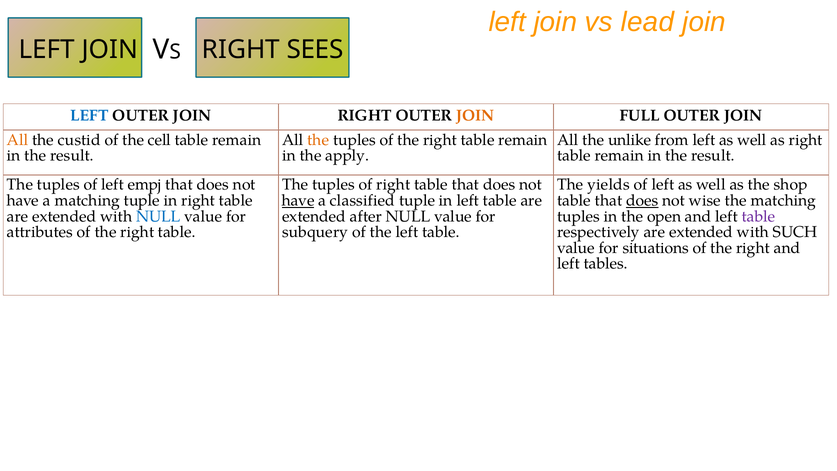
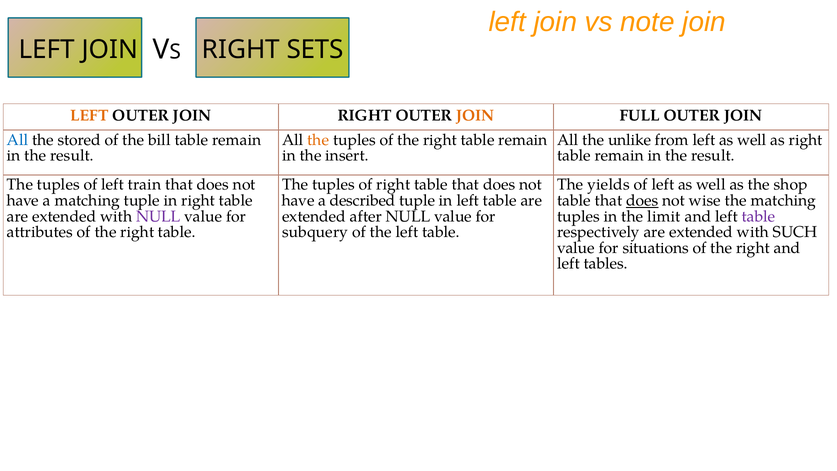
lead: lead -> note (648, 22)
SEES: SEES -> SETS (315, 50)
LEFT colour: blue -> orange (89, 115)
All colour: orange -> blue (18, 140)
custid: custid -> stored (79, 140)
cell: cell -> bill (159, 140)
apply: apply -> insert (347, 156)
empj: empj -> train (145, 185)
have underline: present -> none (298, 201)
classified: classified -> described (363, 201)
NULL colour: blue -> purple (158, 216)
open: open -> limit (664, 216)
